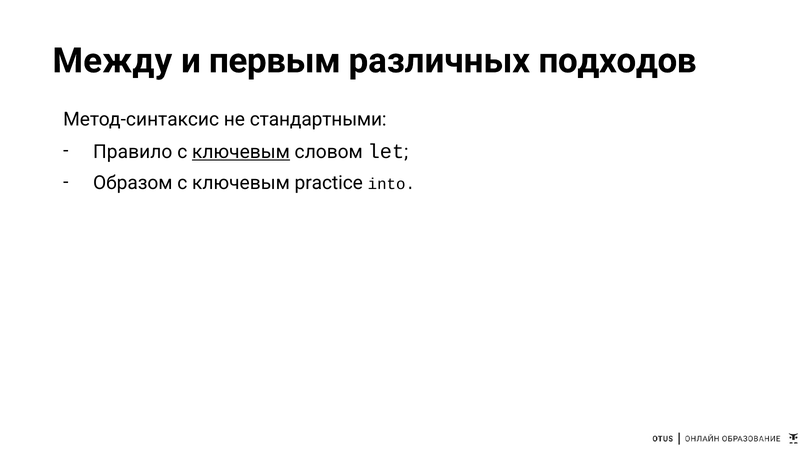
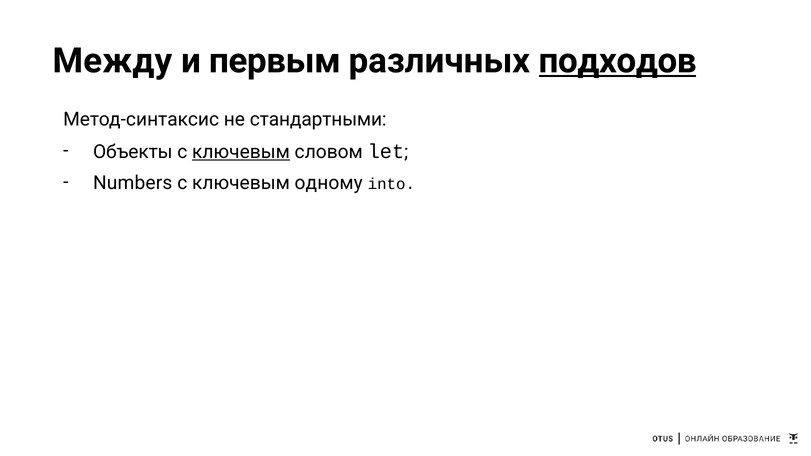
подходов underline: none -> present (618, 61)
Правило: Правило -> Объекты (133, 152)
Образом: Образом -> Numbers (133, 183)
practice: practice -> одному (329, 183)
